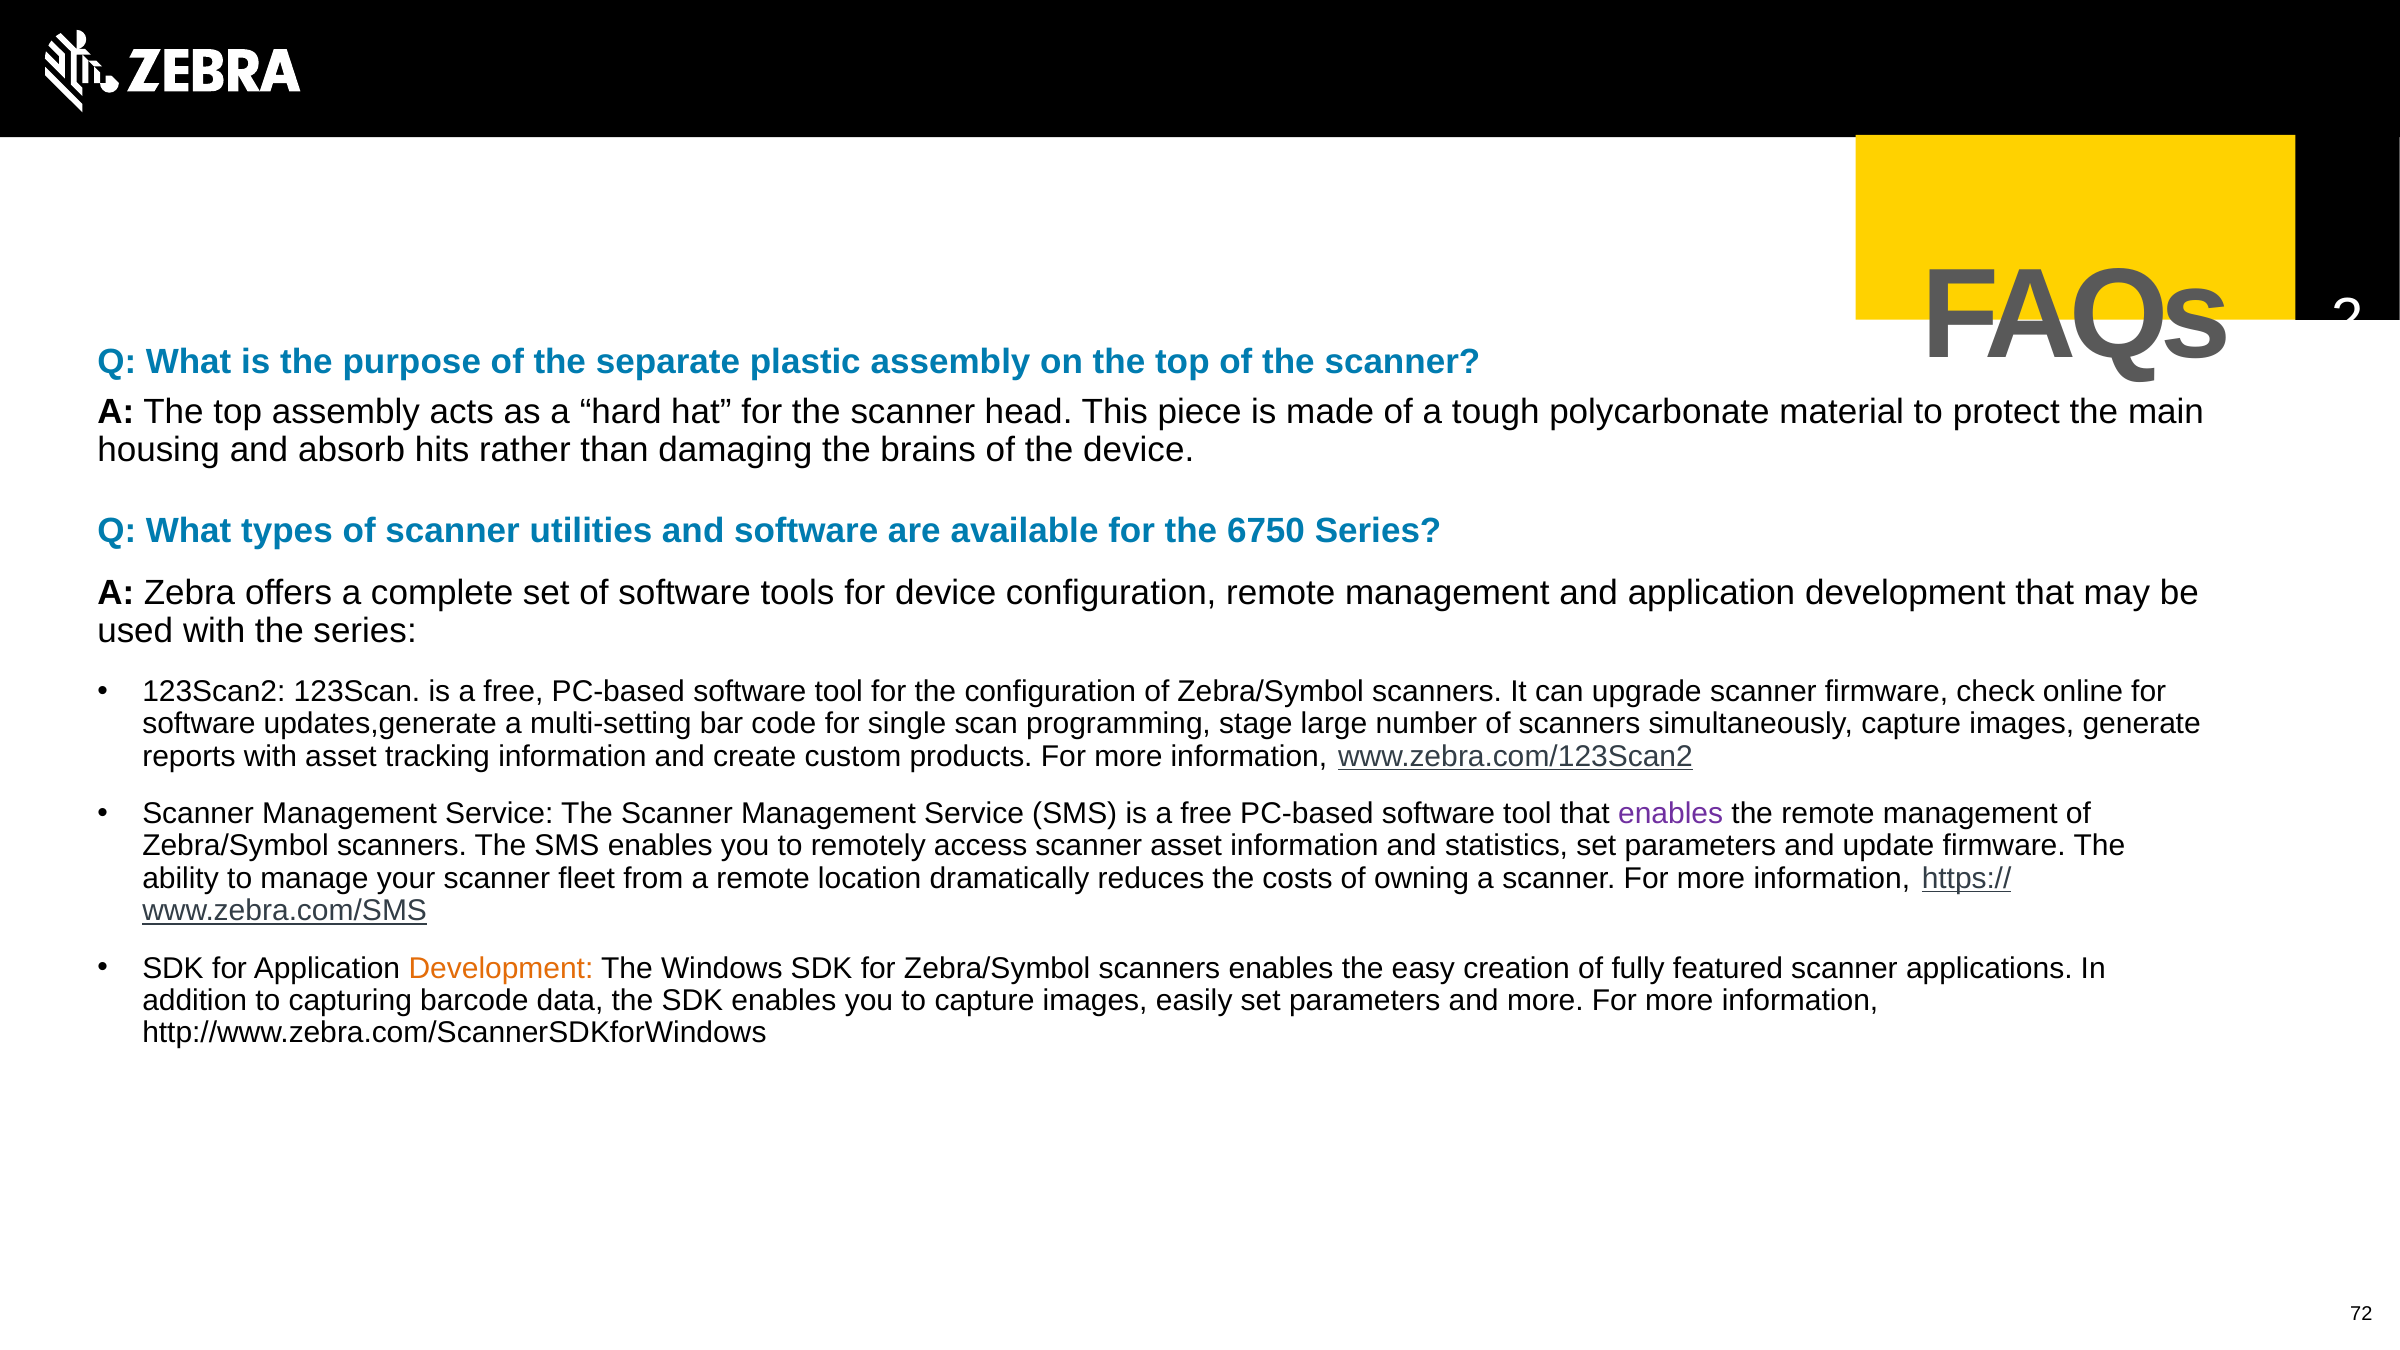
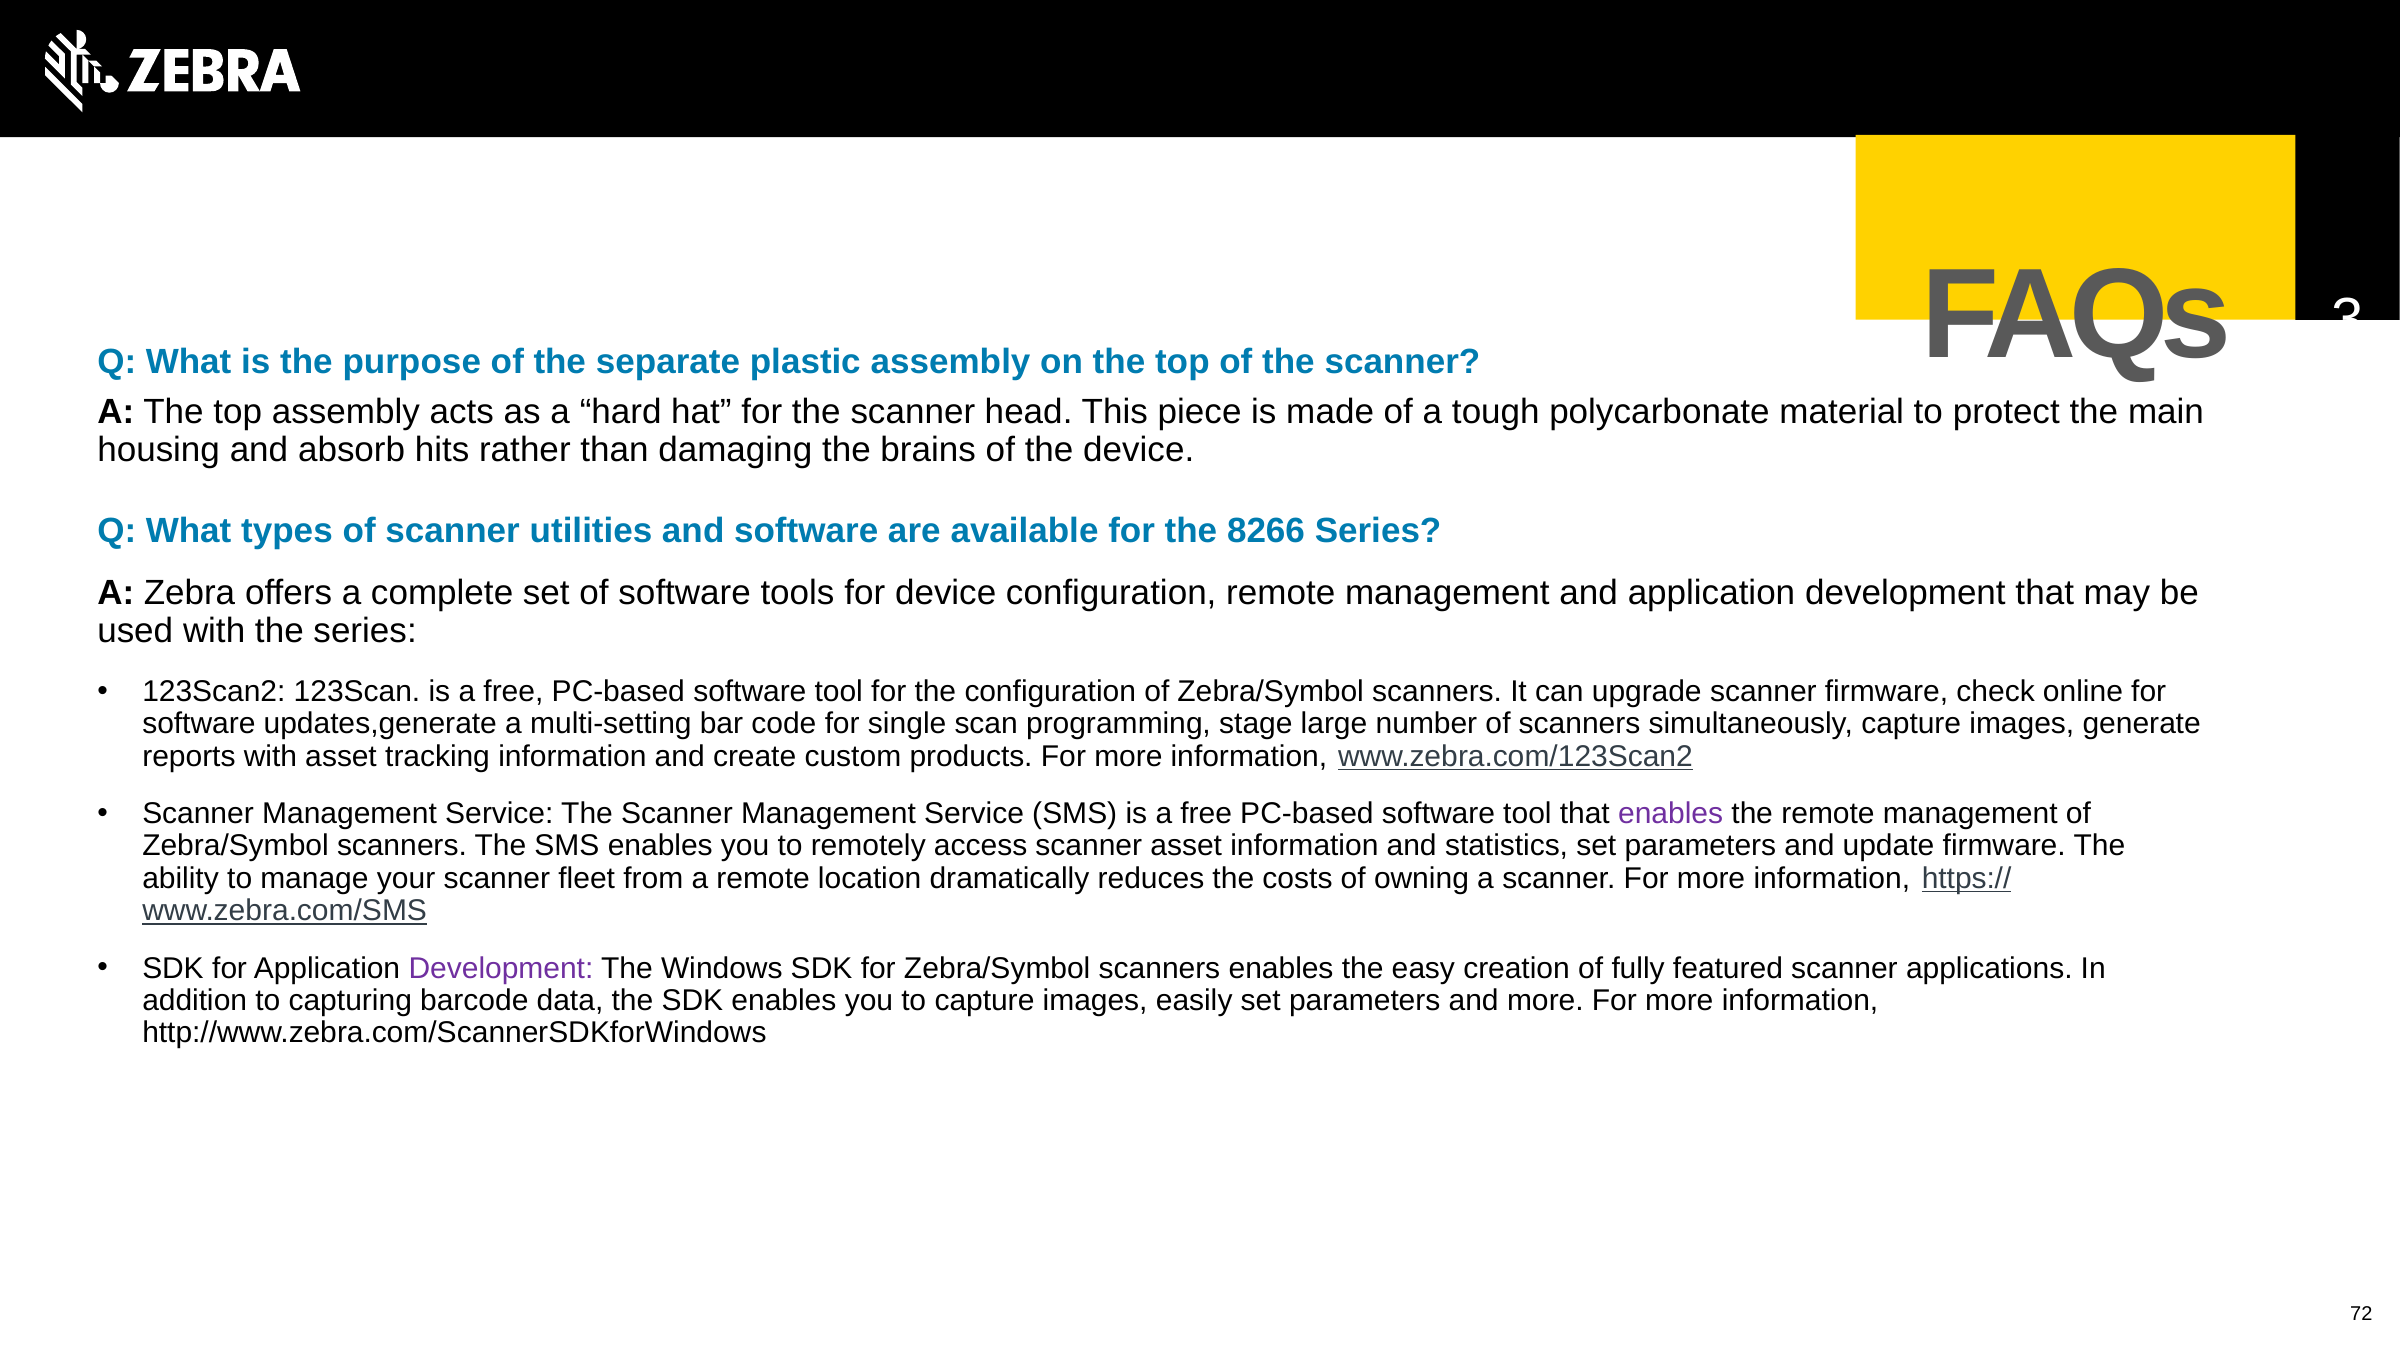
2: 2 -> 3 (2348, 320)
6750: 6750 -> 8266 (1266, 531)
Development colour: orange -> purple (501, 968)
